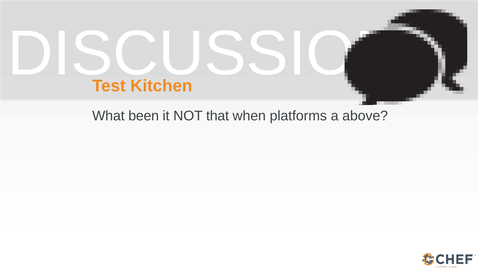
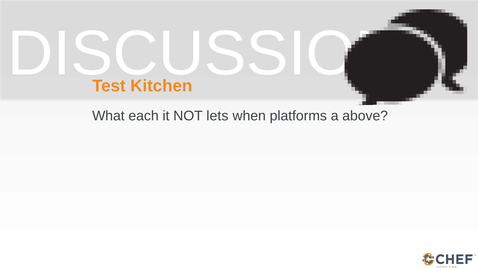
been: been -> each (144, 116)
that: that -> lets (217, 116)
